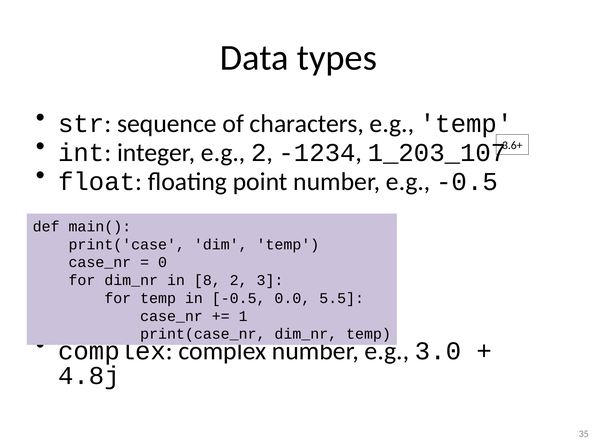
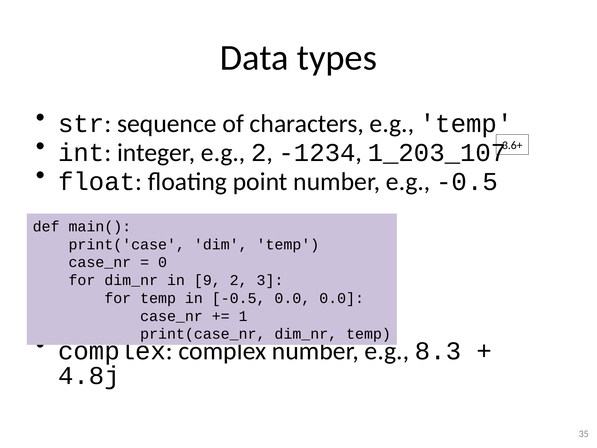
8: 8 -> 9 (207, 280)
0.0 5.5: 5.5 -> 0.0 (342, 298)
3.0: 3.0 -> 8.3 (438, 351)
